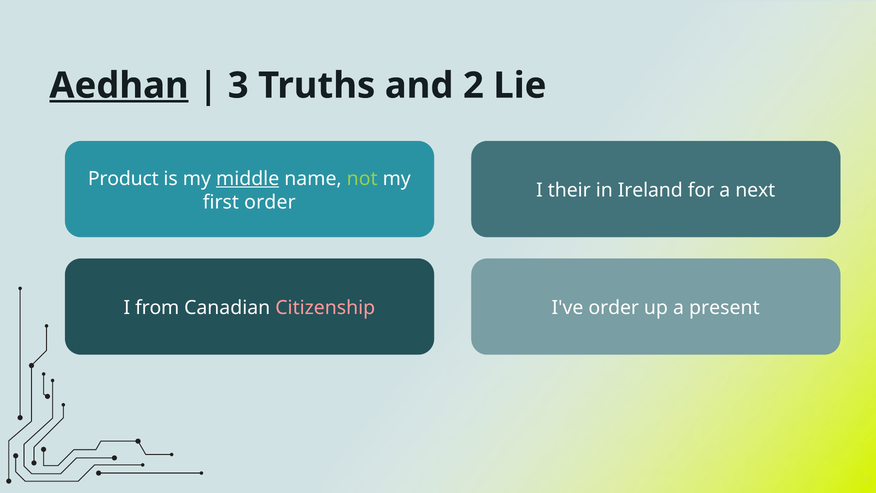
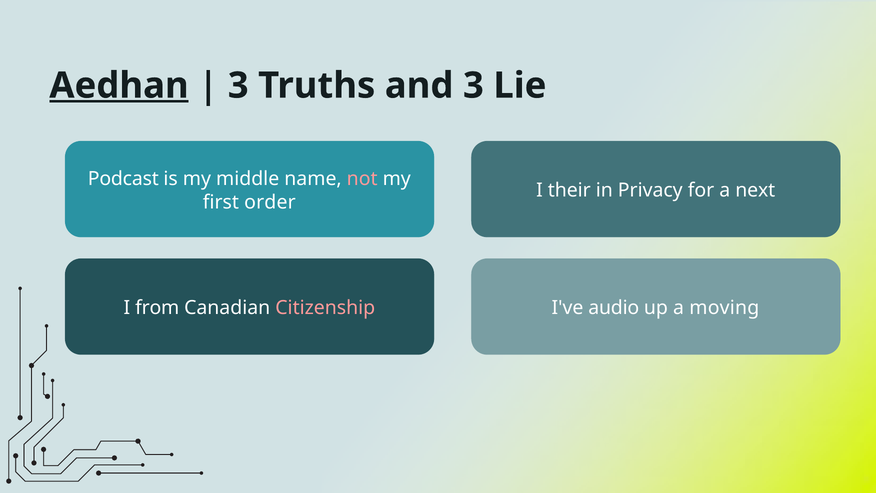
and 2: 2 -> 3 (473, 86)
Product: Product -> Podcast (123, 179)
middle underline: present -> none (248, 179)
not colour: light green -> pink (362, 179)
Ireland: Ireland -> Privacy (650, 190)
I've order: order -> audio (614, 308)
present: present -> moving (724, 308)
